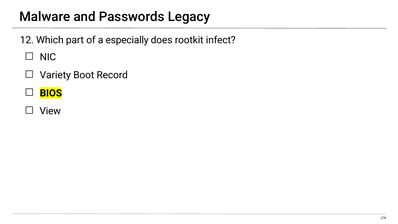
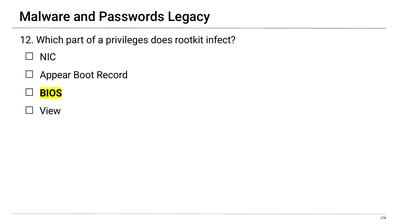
especially: especially -> privileges (127, 40)
Variety: Variety -> Appear (55, 75)
